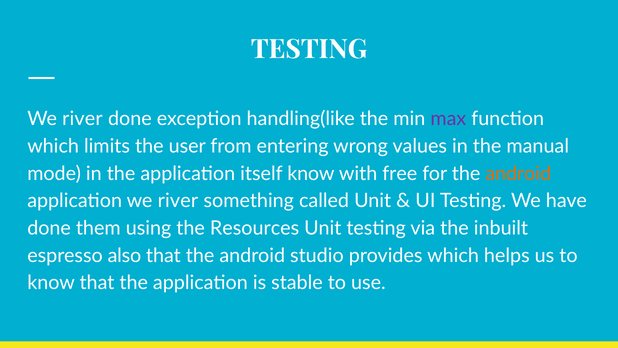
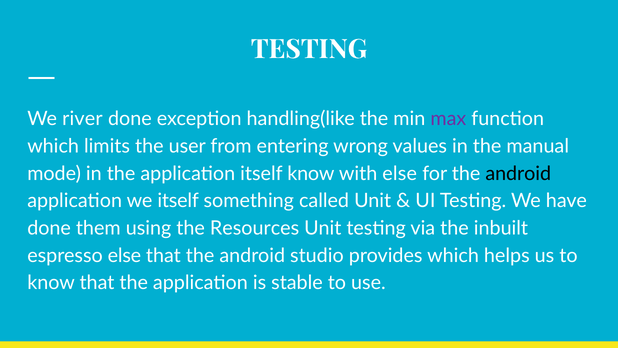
with free: free -> else (400, 173)
android colour: orange -> black (518, 173)
application we river: river -> itself (178, 201)
espresso also: also -> else (124, 255)
